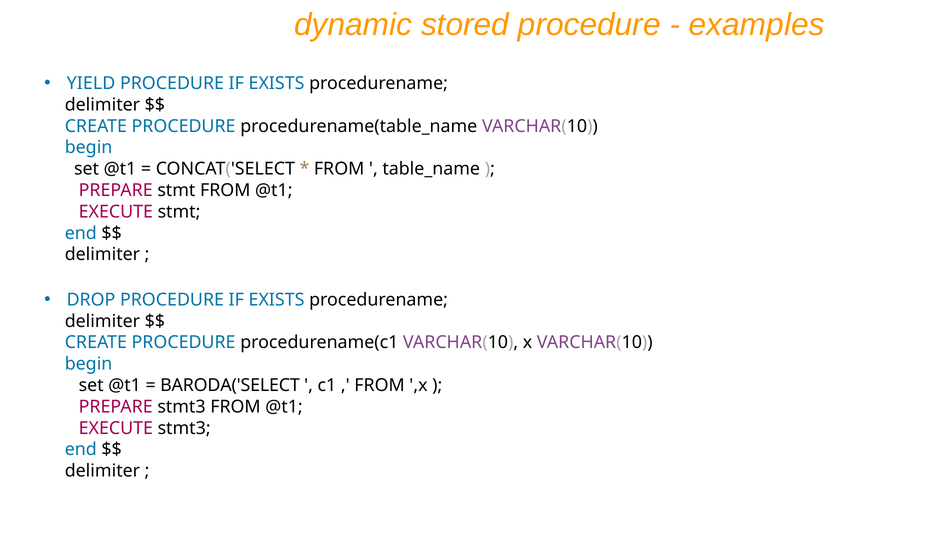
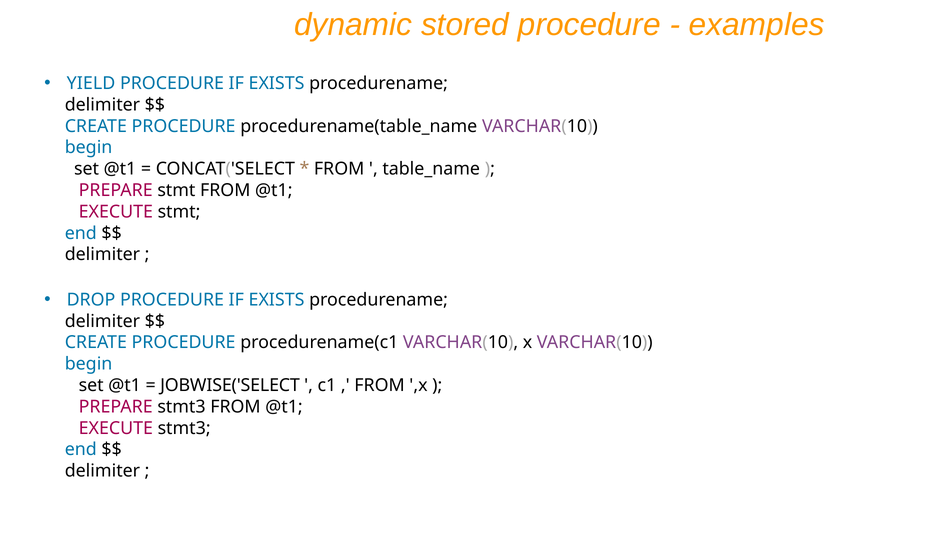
BARODA('SELECT: BARODA('SELECT -> JOBWISE('SELECT (230, 385)
